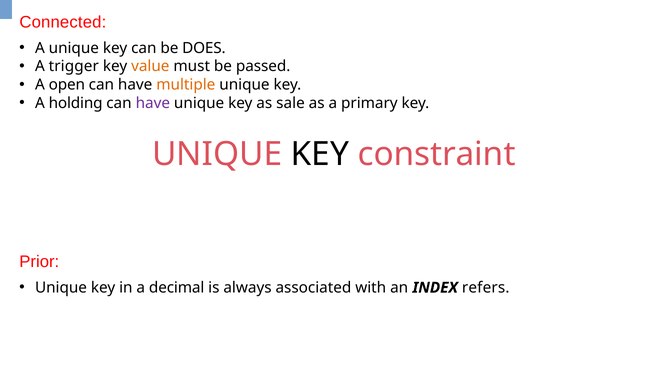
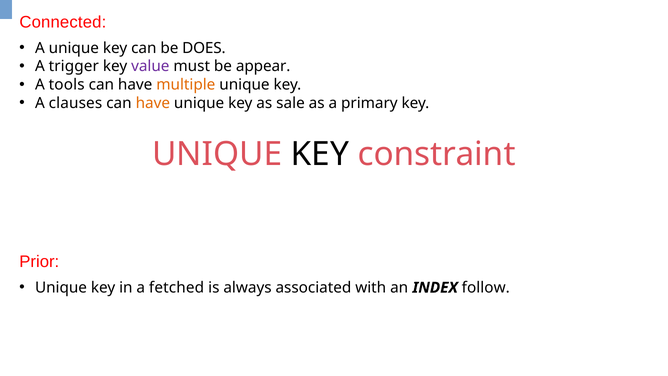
value colour: orange -> purple (150, 66)
passed: passed -> appear (263, 66)
open: open -> tools (67, 85)
holding: holding -> clauses (75, 103)
have colour: purple -> orange (153, 103)
decimal: decimal -> fetched (177, 287)
refers: refers -> follow (486, 287)
